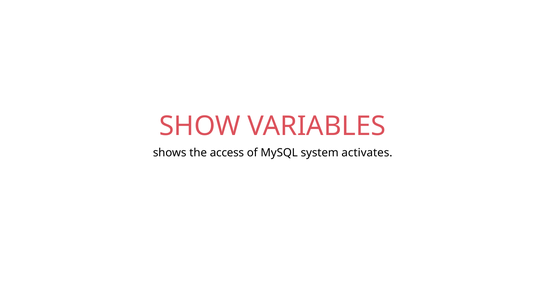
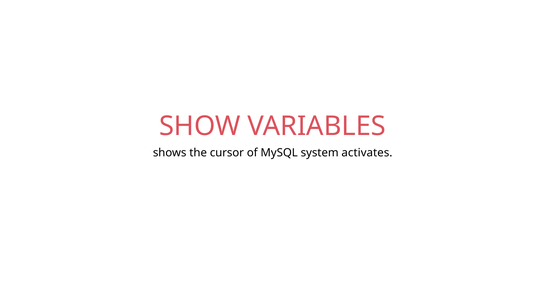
access: access -> cursor (227, 153)
